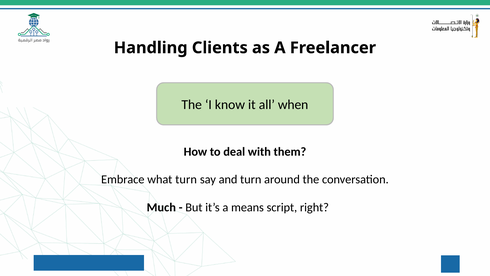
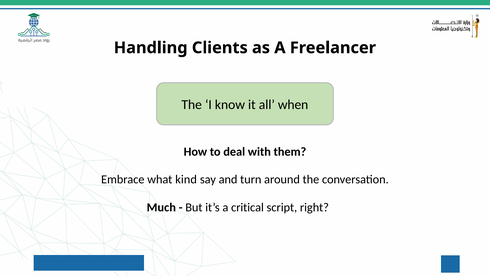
what turn: turn -> kind (186, 179)
means: means -> critical (247, 207)
